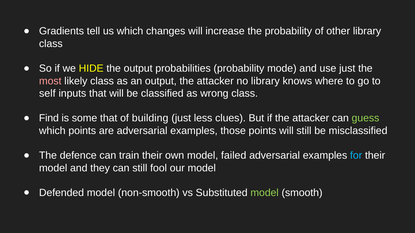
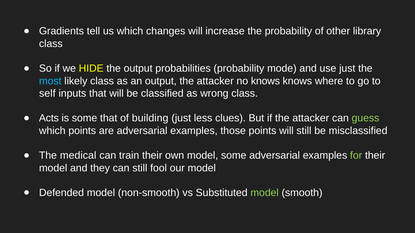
most colour: pink -> light blue (50, 81)
no library: library -> knows (265, 81)
Find: Find -> Acts (49, 118)
defence: defence -> medical (78, 156)
model failed: failed -> some (234, 156)
for colour: light blue -> light green (356, 156)
